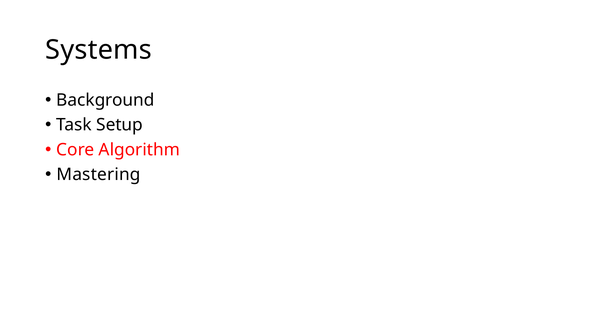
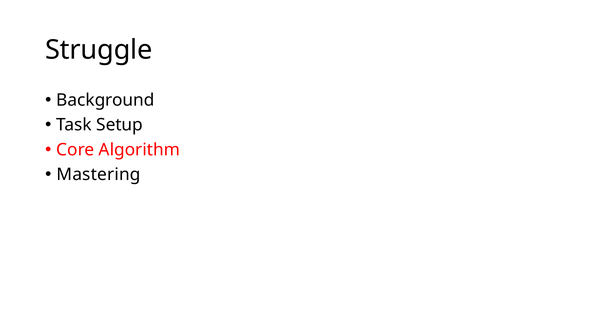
Systems: Systems -> Struggle (99, 50)
